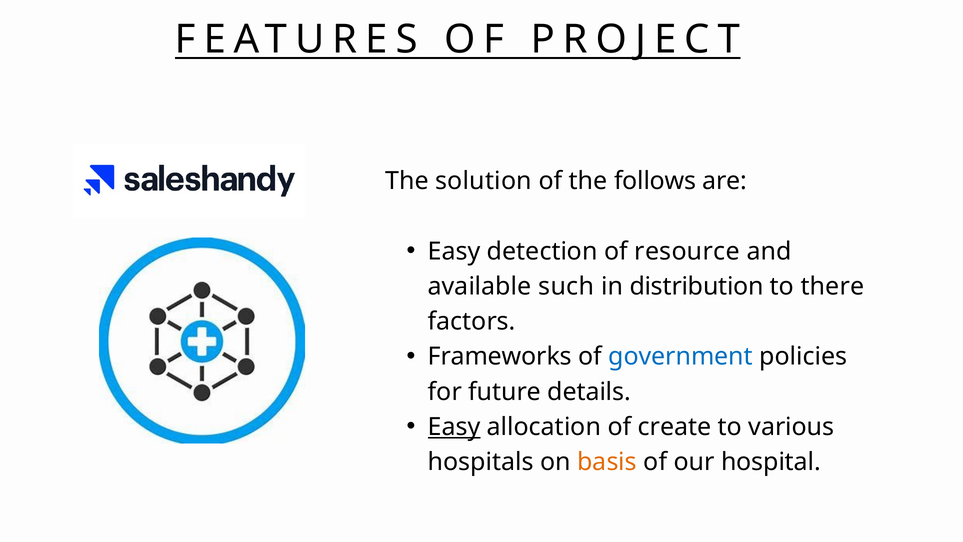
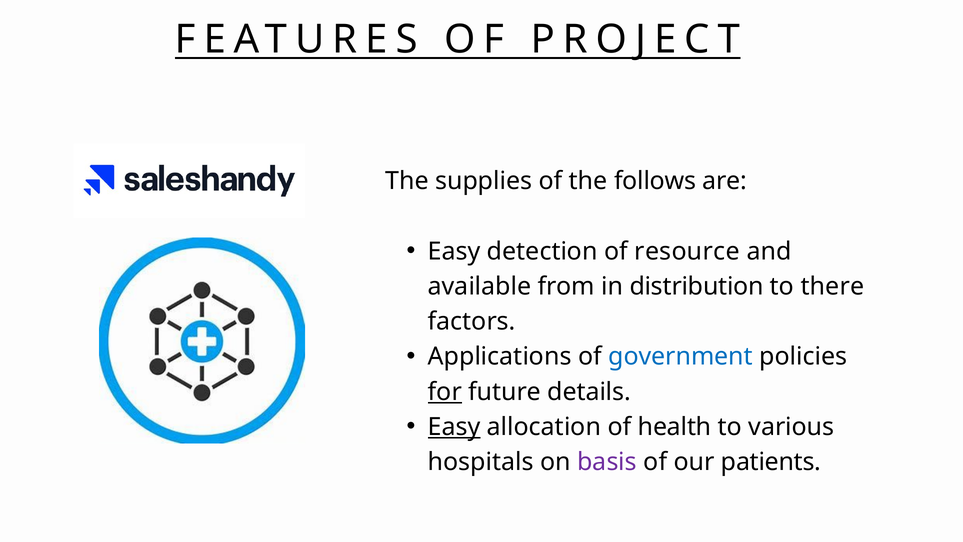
solution: solution -> supplies (484, 181)
such: such -> from (566, 286)
Frameworks: Frameworks -> Applications (500, 356)
for underline: none -> present (445, 392)
create: create -> health (675, 427)
basis colour: orange -> purple (607, 462)
hospital: hospital -> patients (771, 462)
